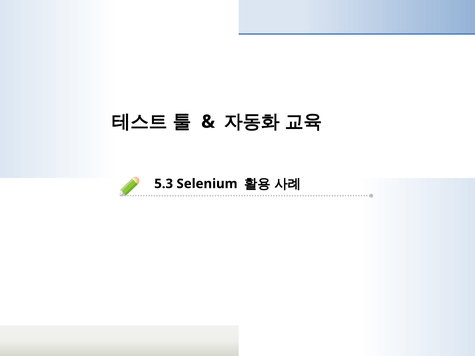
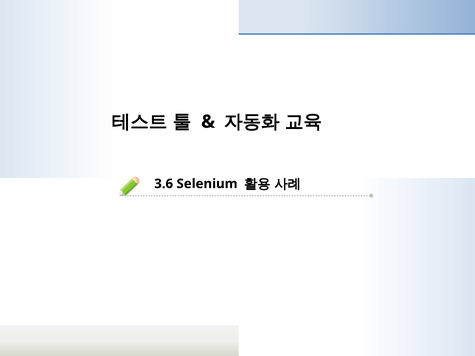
5.3: 5.3 -> 3.6 (164, 184)
